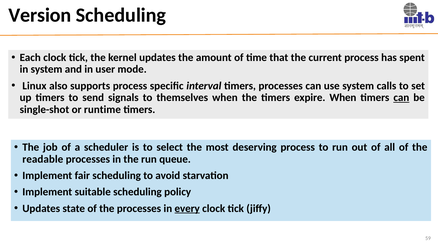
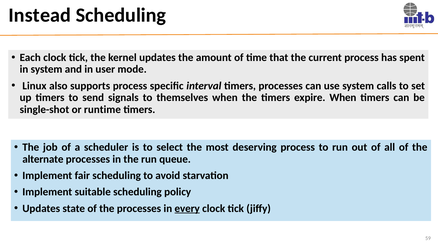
Version: Version -> Instead (40, 15)
can underline: present -> none (401, 97)
readable: readable -> alternate (43, 159)
